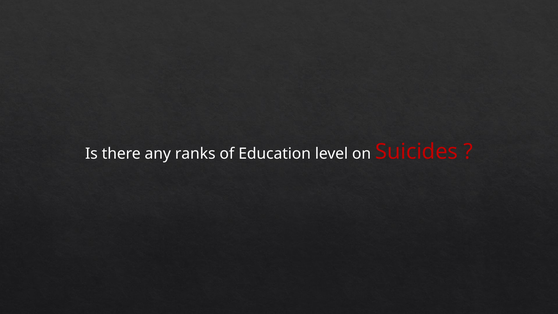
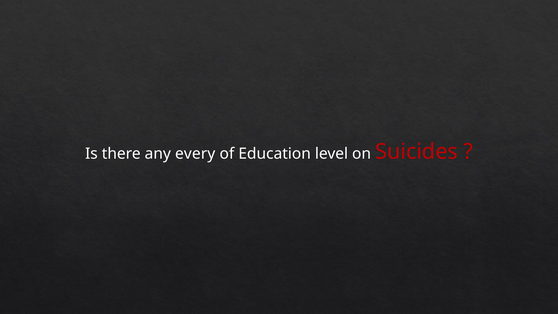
ranks: ranks -> every (195, 154)
